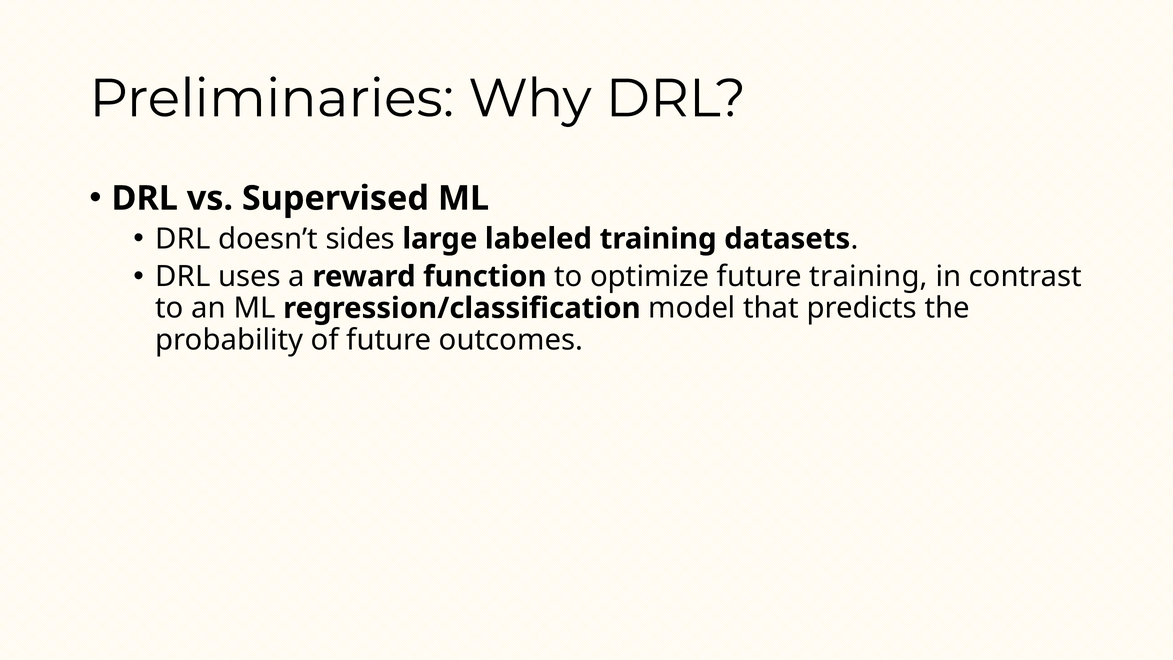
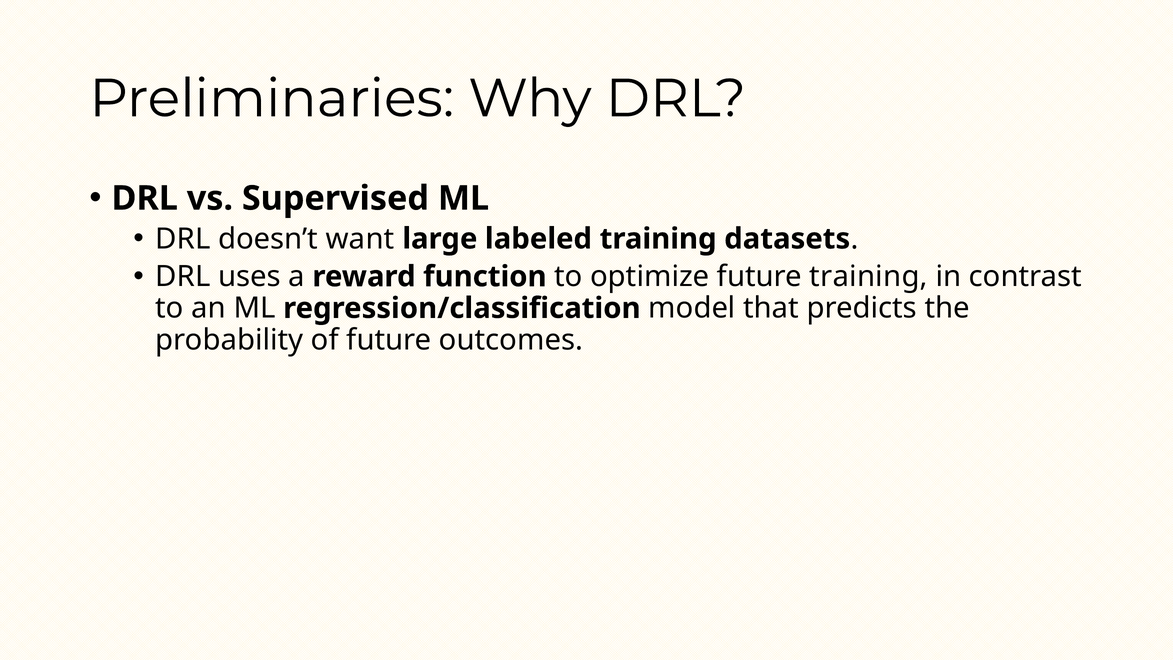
sides: sides -> want (360, 239)
